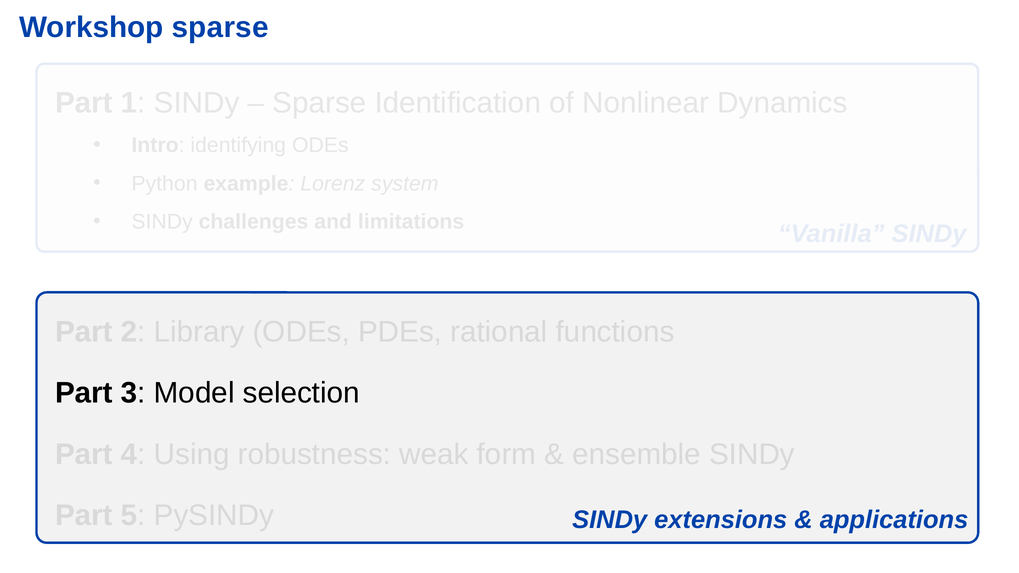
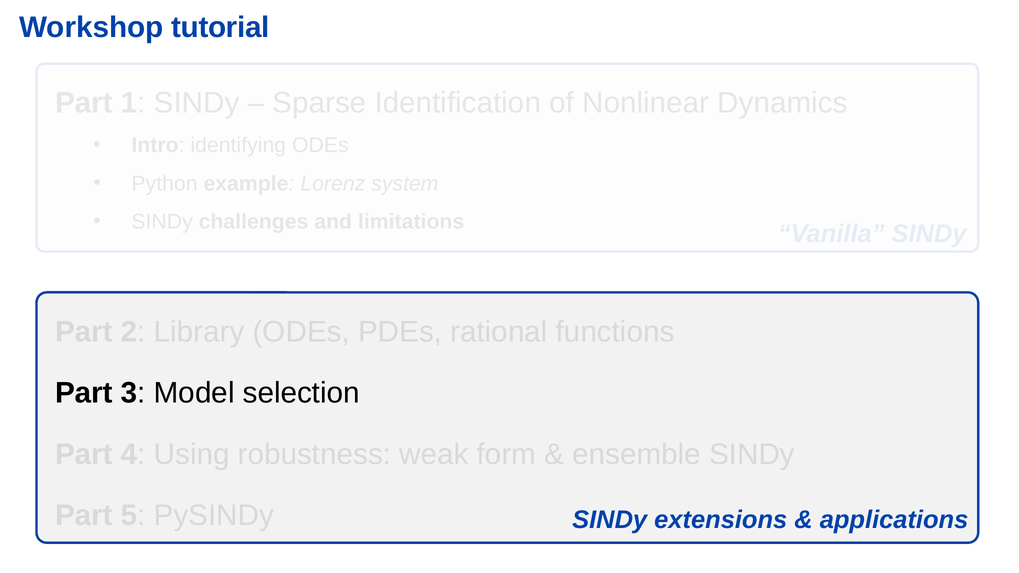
Workshop sparse: sparse -> tutorial (220, 27)
